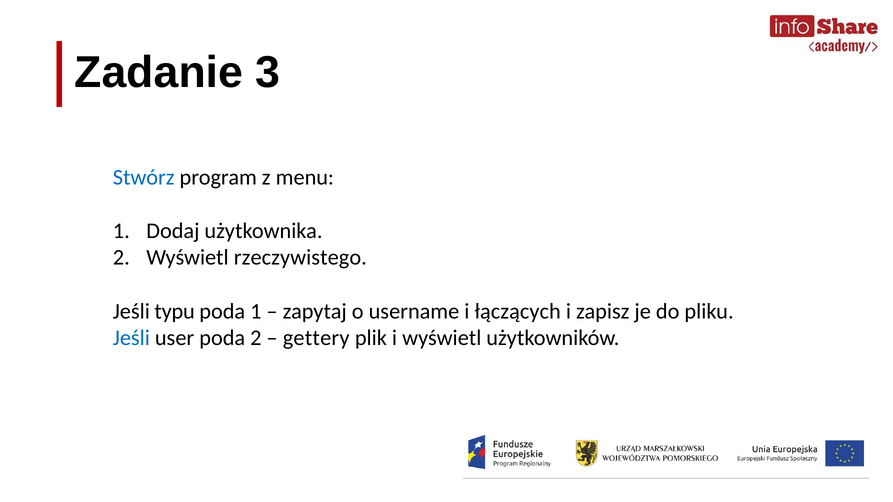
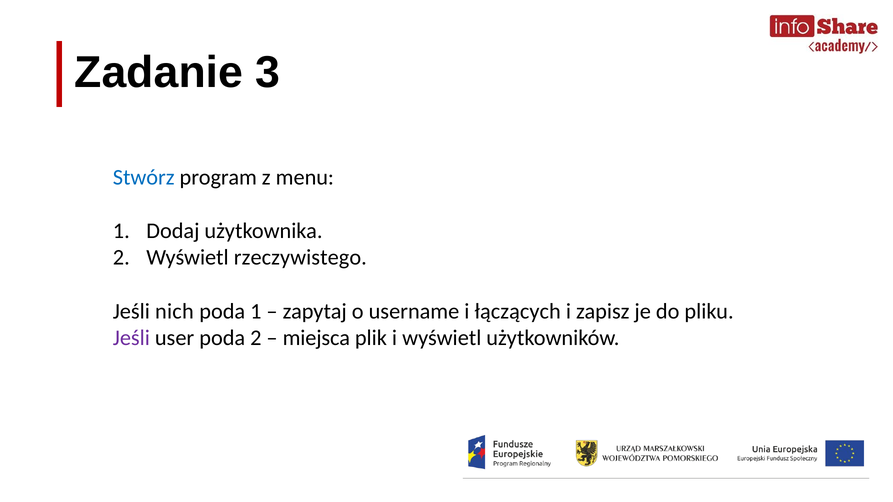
typu: typu -> nich (174, 311)
Jeśli colour: blue -> purple (131, 338)
gettery: gettery -> miejsca (316, 338)
